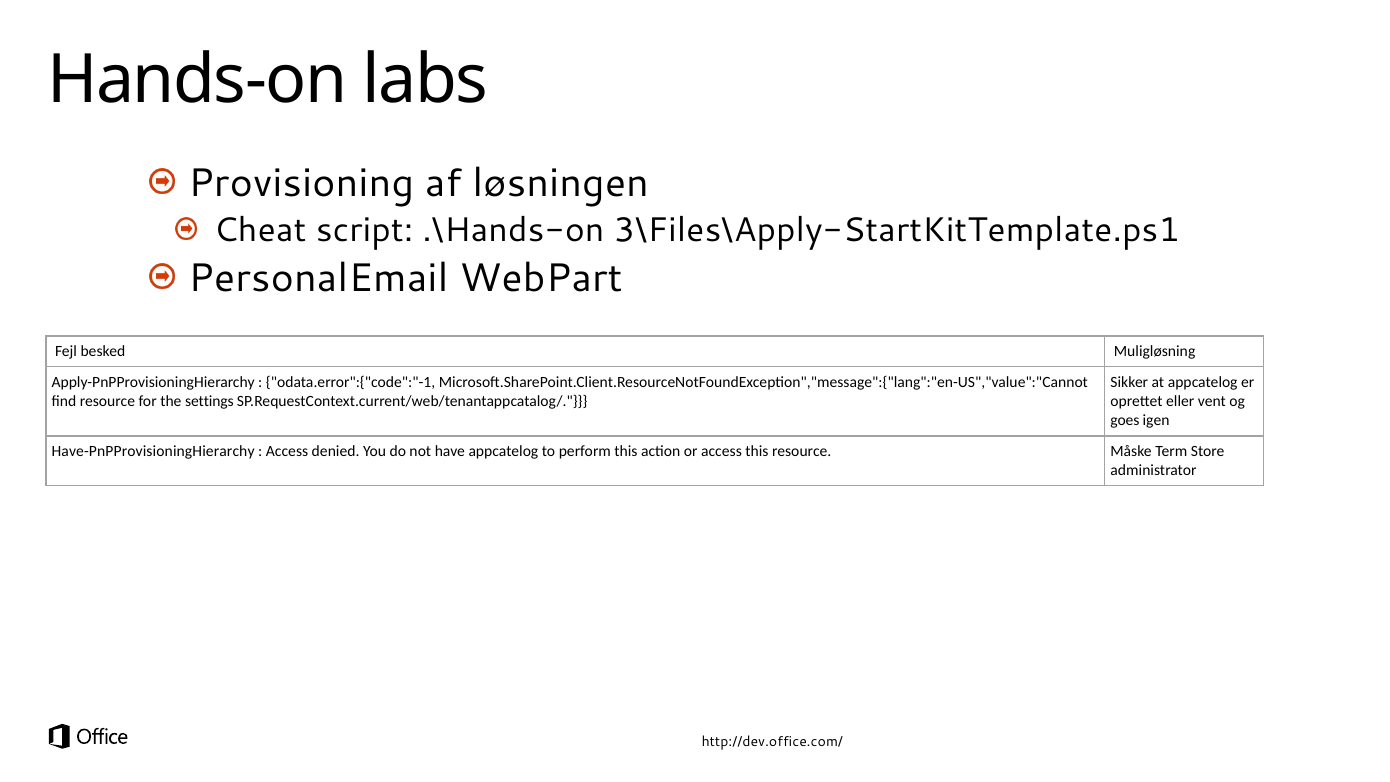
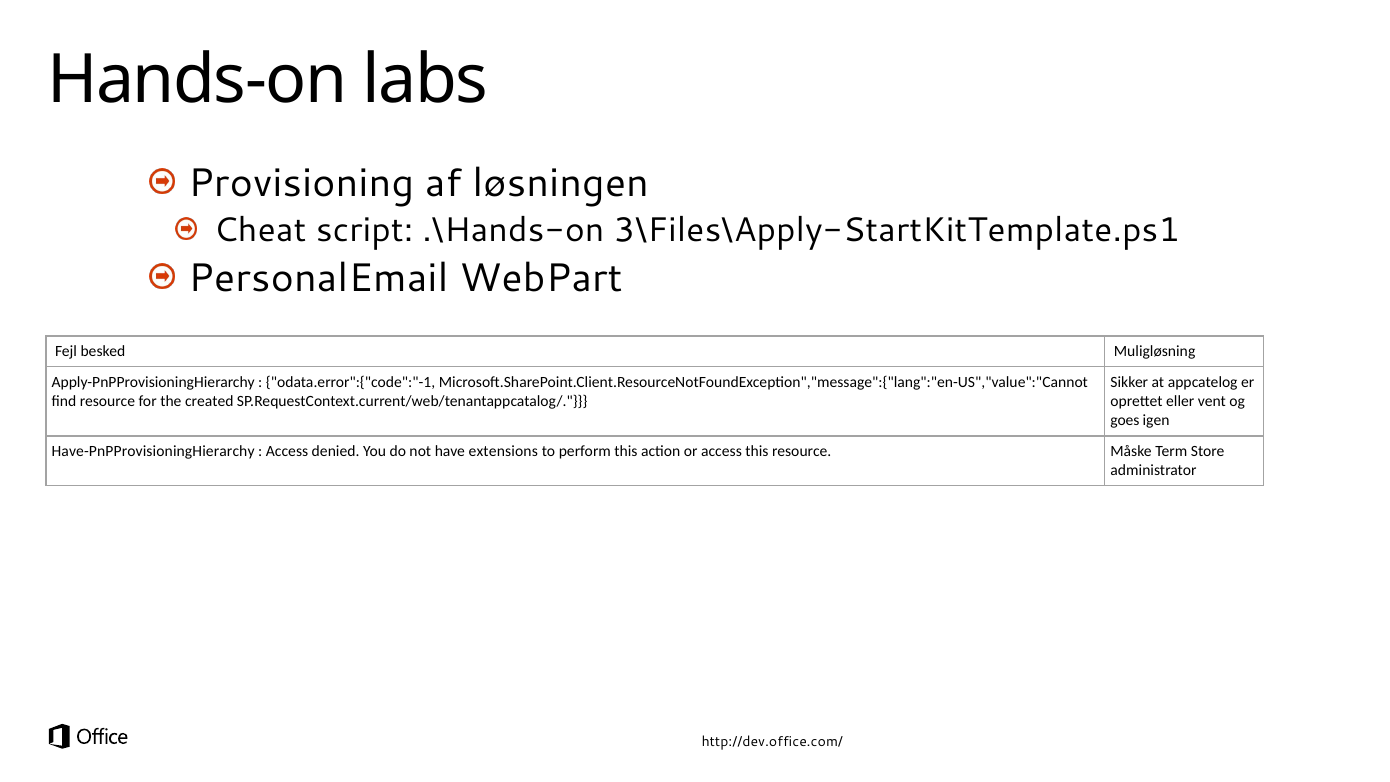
settings: settings -> created (209, 401)
have appcatelog: appcatelog -> extensions (503, 451)
